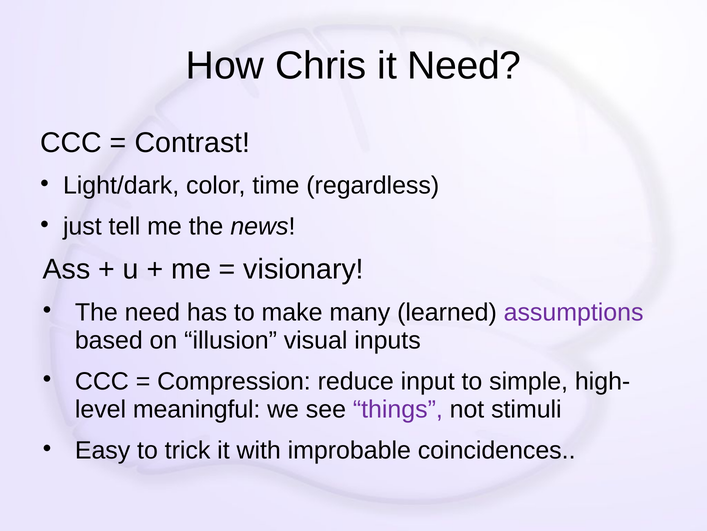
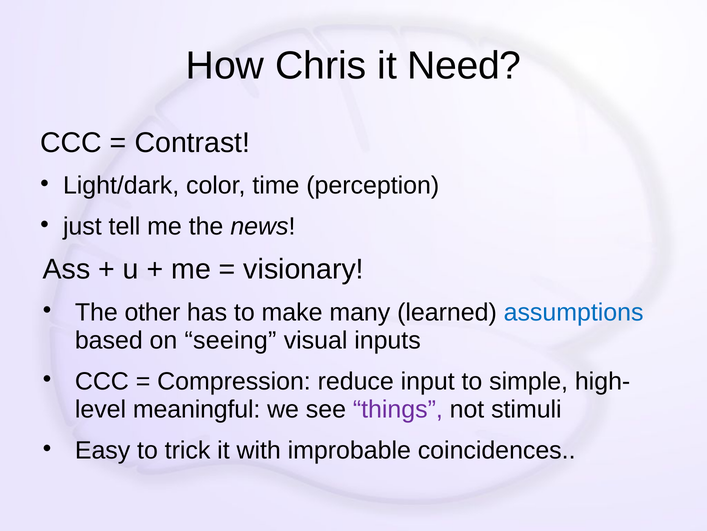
regardless: regardless -> perception (373, 185)
The need: need -> other (153, 312)
assumptions colour: purple -> blue (574, 312)
illusion: illusion -> seeing (230, 340)
